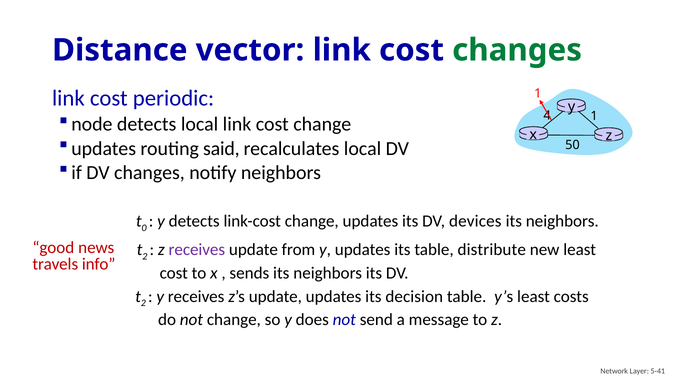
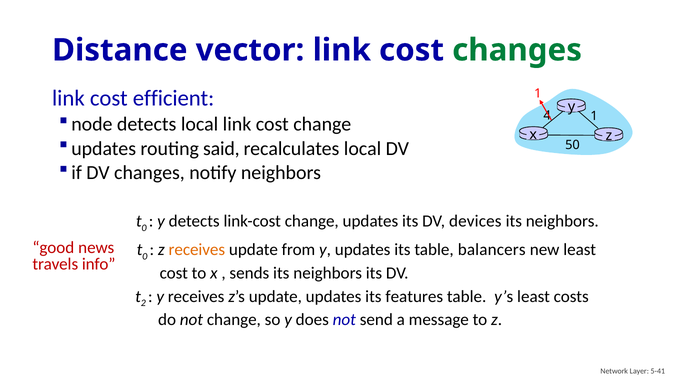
periodic: periodic -> efficient (174, 98)
2: 2 -> 0 (145, 257)
receives colour: purple -> orange (197, 250)
distribute: distribute -> balancers (492, 250)
decision: decision -> features (414, 297)
